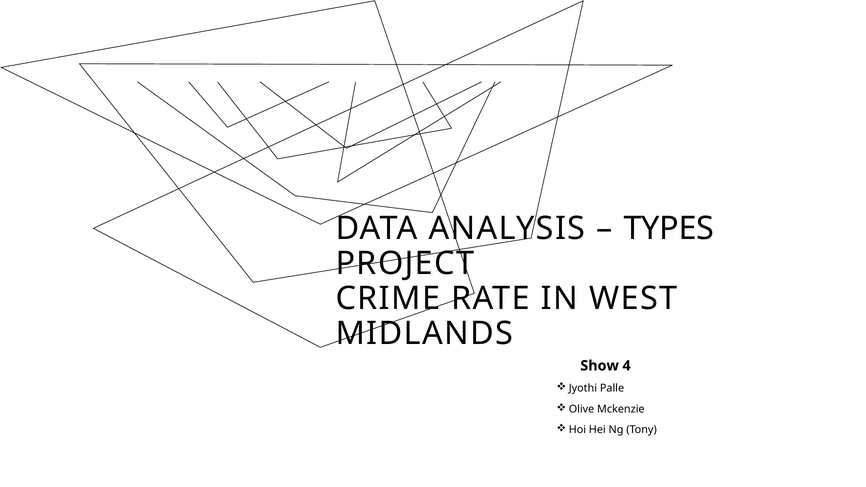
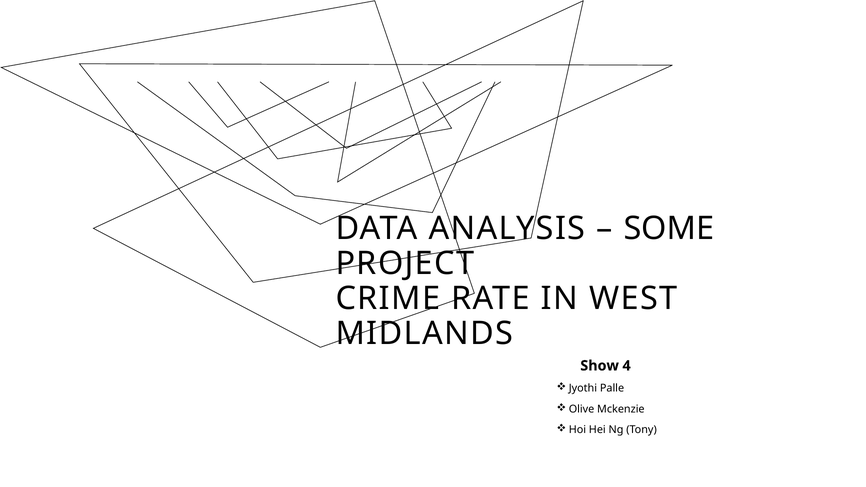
TYPES: TYPES -> SOME (669, 229)
